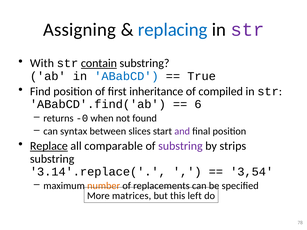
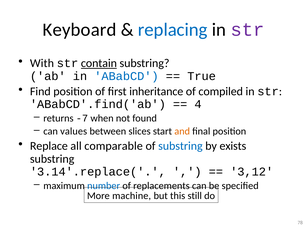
Assigning: Assigning -> Keyboard (80, 30)
6: 6 -> 4 (198, 104)
-0: -0 -> -7 (82, 118)
syntax: syntax -> values (74, 132)
and colour: purple -> orange (182, 132)
Replace underline: present -> none (49, 146)
substring colour: purple -> blue (180, 146)
strips: strips -> exists (233, 146)
3,54: 3,54 -> 3,12 (252, 172)
number colour: orange -> blue (104, 186)
matrices: matrices -> machine (132, 196)
left: left -> still (195, 196)
